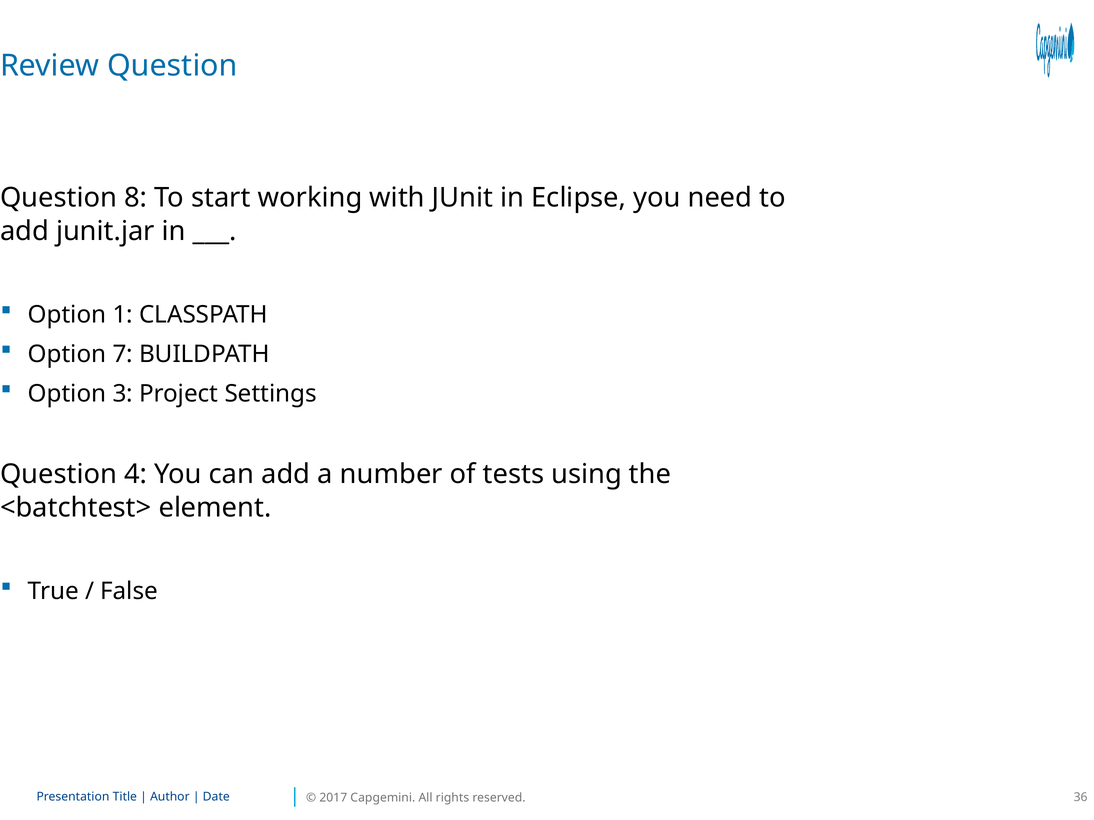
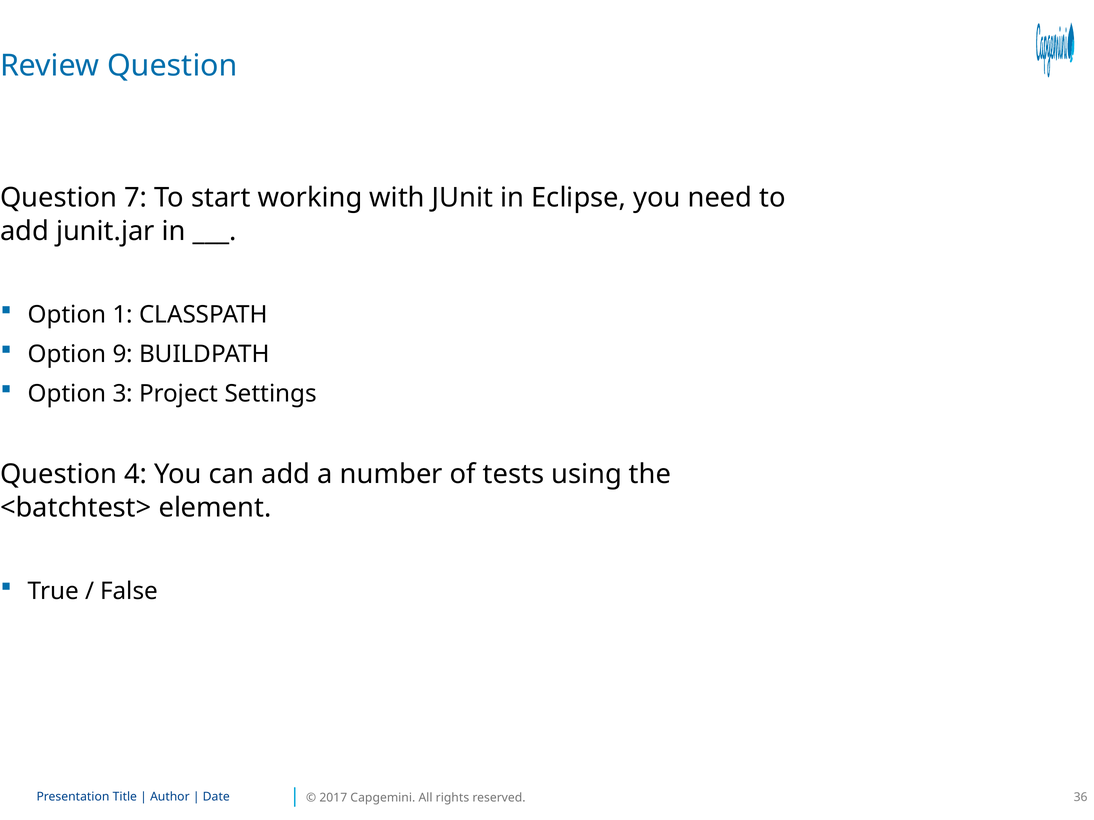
8: 8 -> 7 (136, 198)
7: 7 -> 9 (123, 355)
